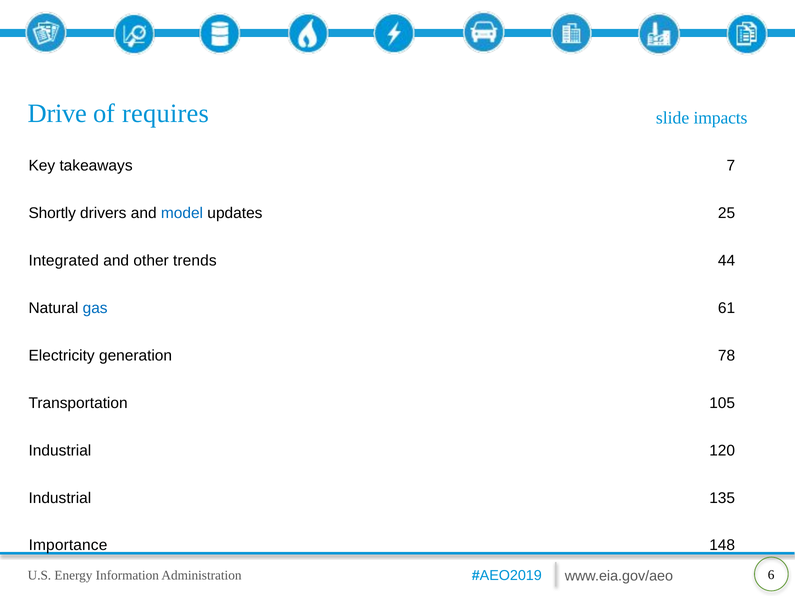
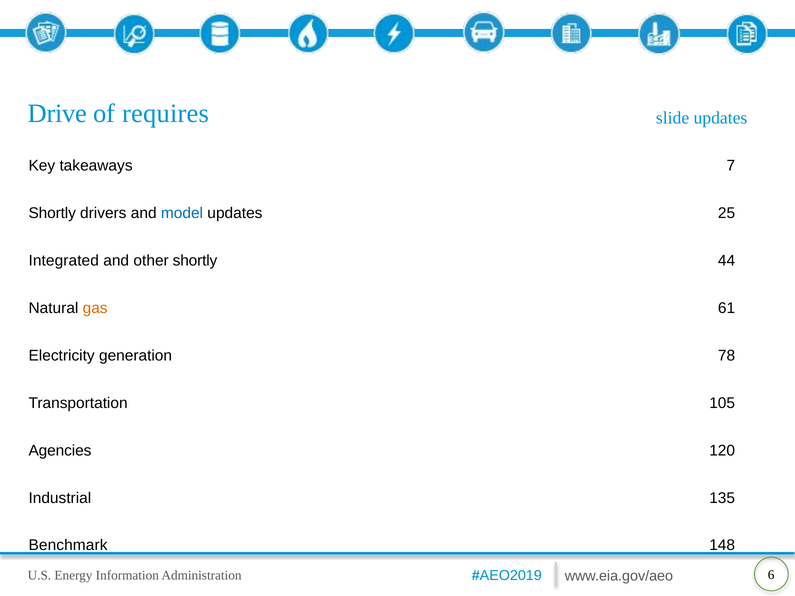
slide impacts: impacts -> updates (720, 118)
other trends: trends -> shortly (195, 261)
gas colour: blue -> orange (95, 308)
Industrial: Industrial -> Agencies (60, 451)
Importance: Importance -> Benchmark (68, 546)
